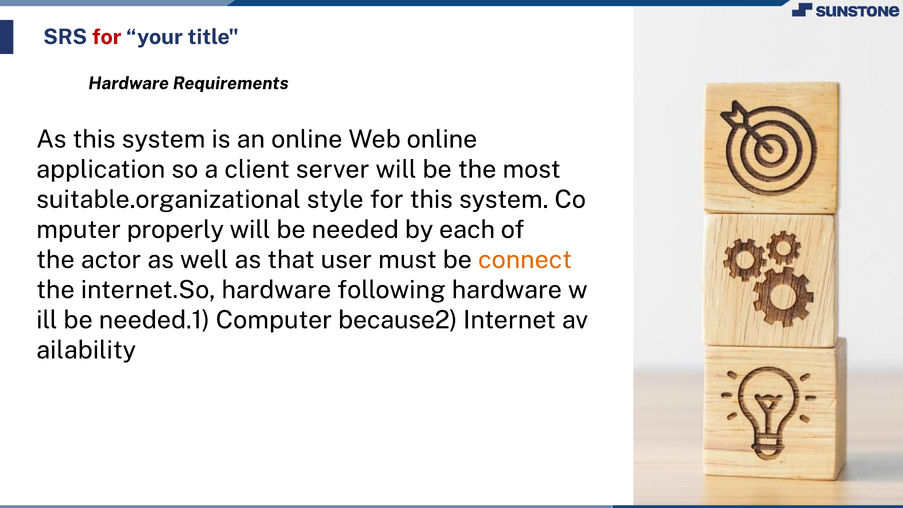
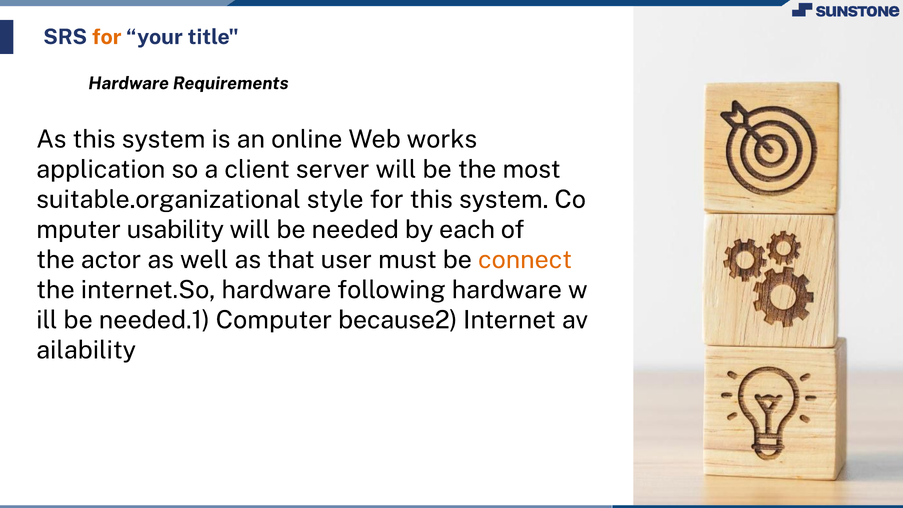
for colour: red -> orange (107, 37)
Web online: online -> works (442, 139)
properly: properly -> usability (175, 230)
